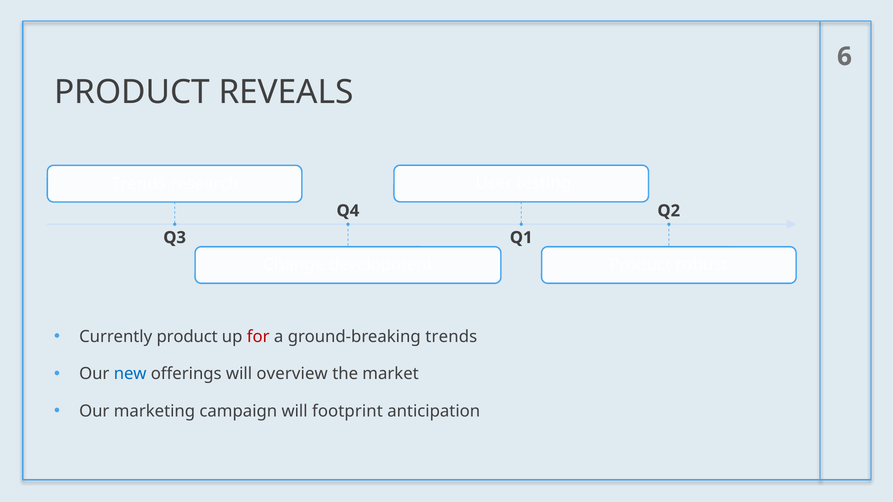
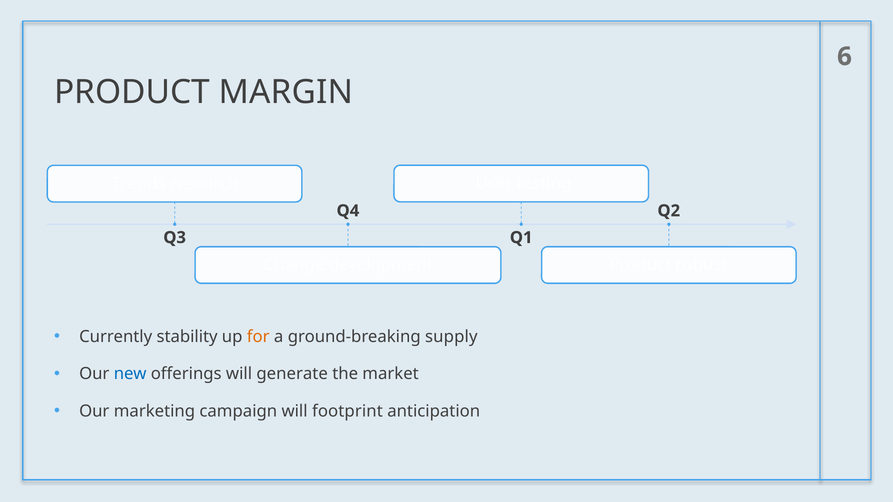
REVEALS: REVEALS -> MARGIN (286, 92)
Currently product: product -> stability (187, 337)
for colour: red -> orange (258, 337)
ground-breaking trends: trends -> supply (451, 337)
overview: overview -> generate (292, 374)
